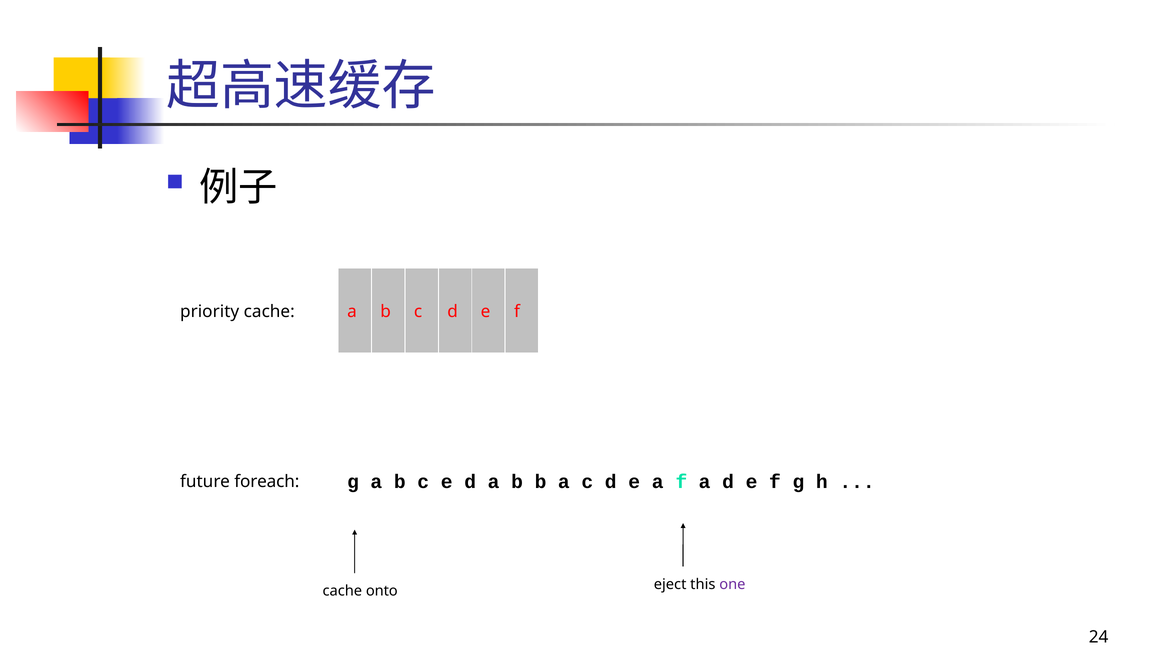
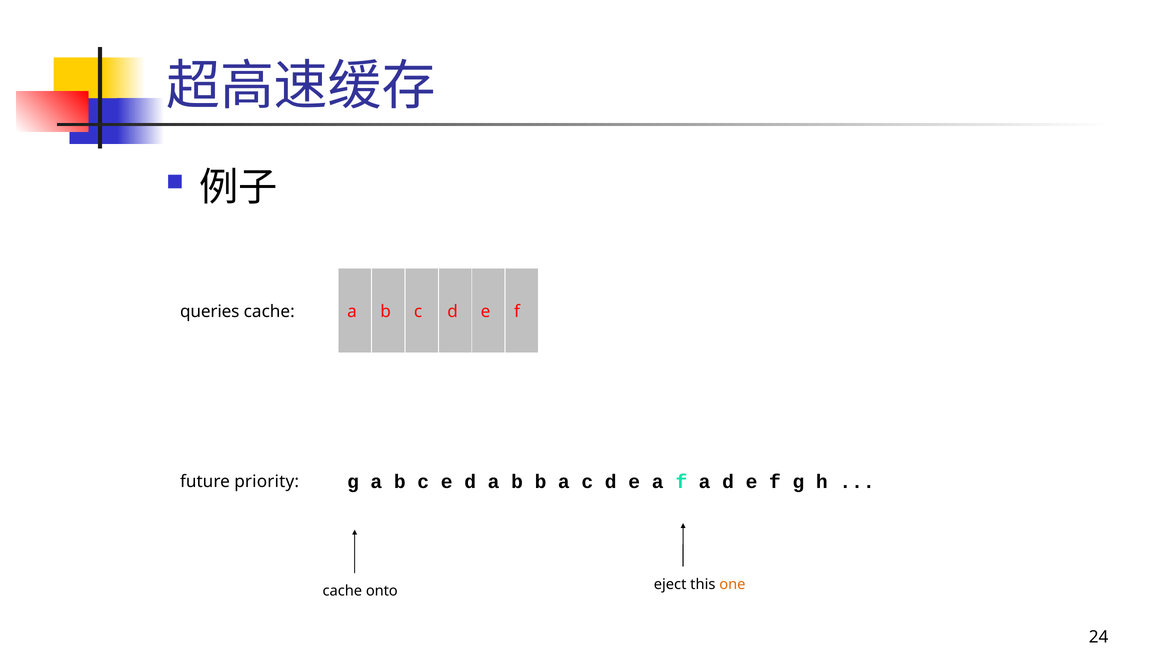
priority: priority -> queries (210, 312)
foreach: foreach -> priority (267, 482)
one colour: purple -> orange (732, 585)
